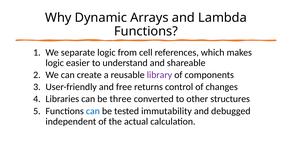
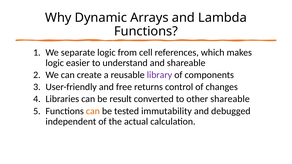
three: three -> result (121, 99)
other structures: structures -> shareable (230, 99)
can colour: blue -> orange (93, 111)
